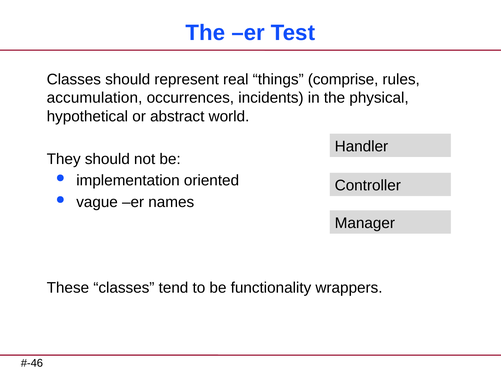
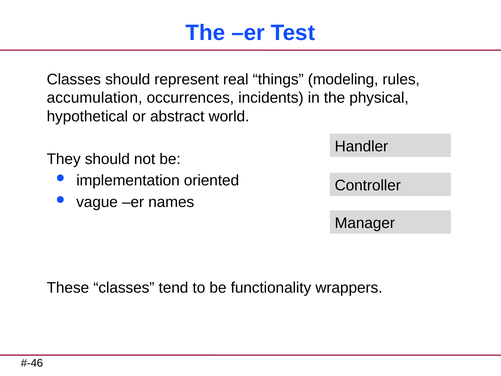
comprise: comprise -> modeling (343, 79)
